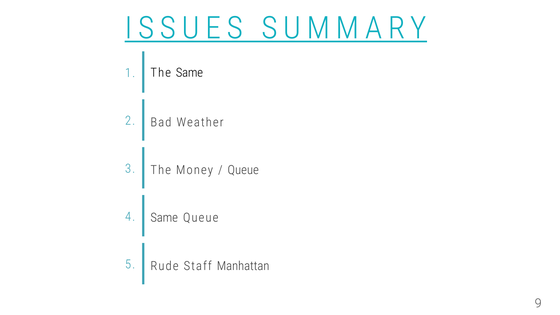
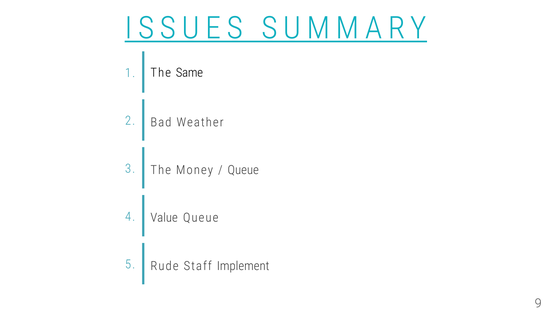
Same: Same -> Value (164, 218)
Manhattan: Manhattan -> Implement (243, 266)
